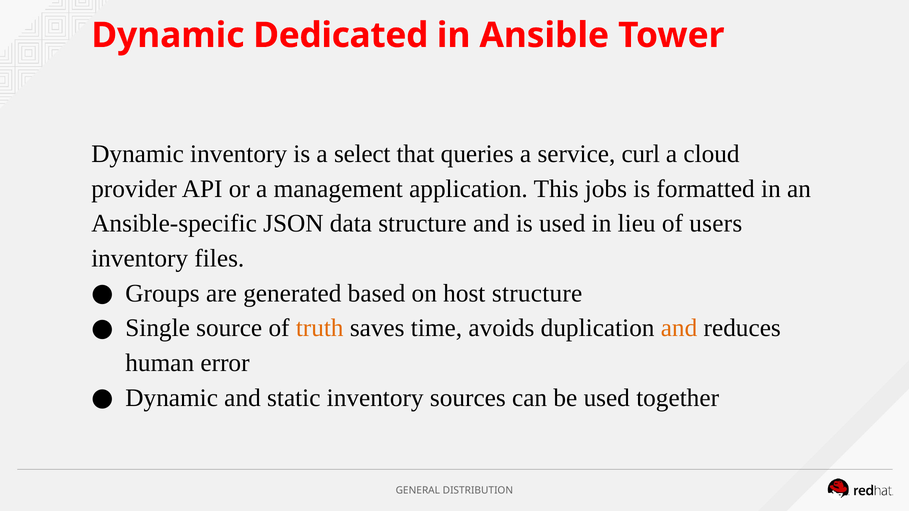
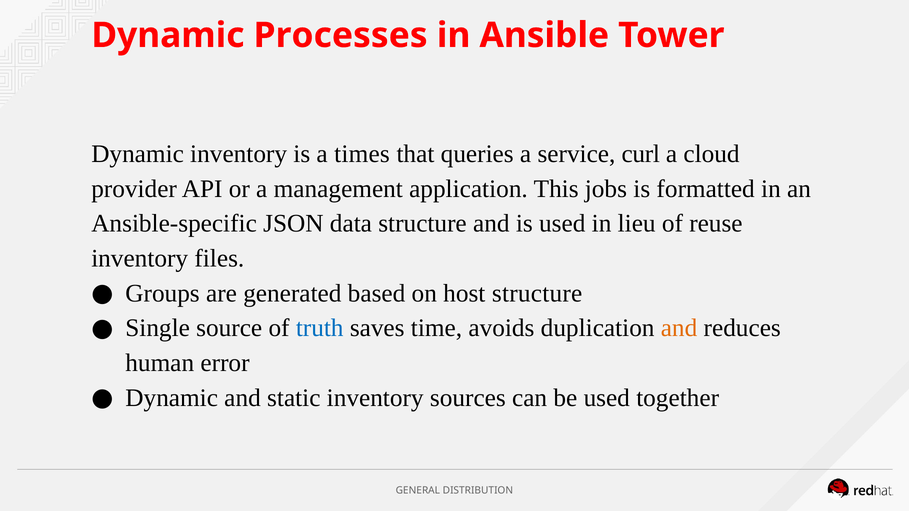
Dedicated: Dedicated -> Processes (341, 35)
select: select -> times (362, 154)
users: users -> reuse (716, 224)
truth colour: orange -> blue (320, 328)
